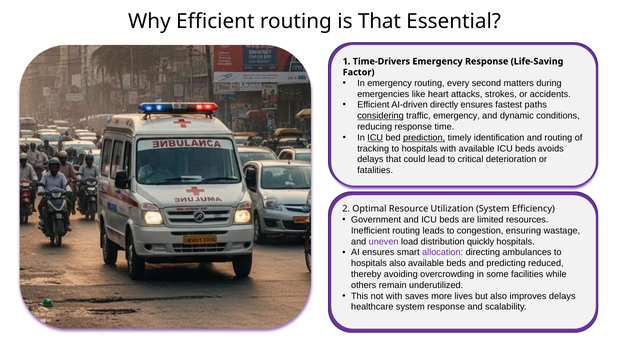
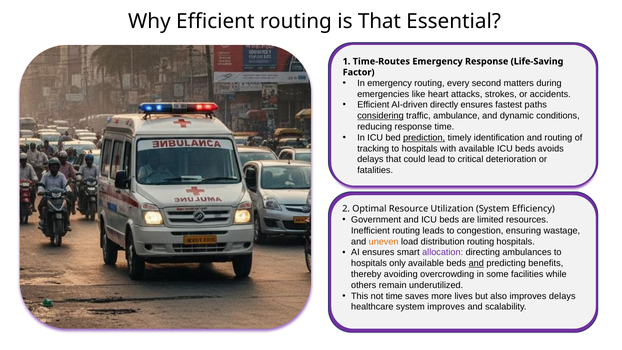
Time-Drivers: Time-Drivers -> Time-Routes (381, 61)
traffic emergency: emergency -> ambulance (457, 116)
ICU underline: present -> none (375, 138)
uneven colour: purple -> orange (384, 242)
distribution quickly: quickly -> routing (481, 242)
hospitals also: also -> only (398, 263)
and underline: none -> present (476, 263)
reduced: reduced -> benefits (546, 263)
not with: with -> time (394, 296)
system response: response -> improves (446, 307)
